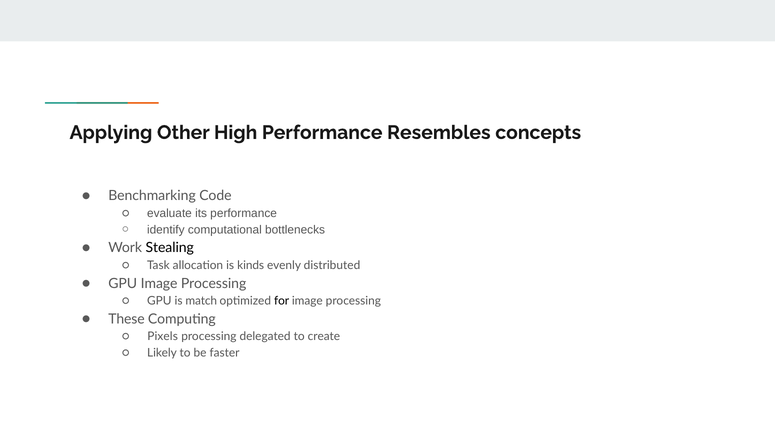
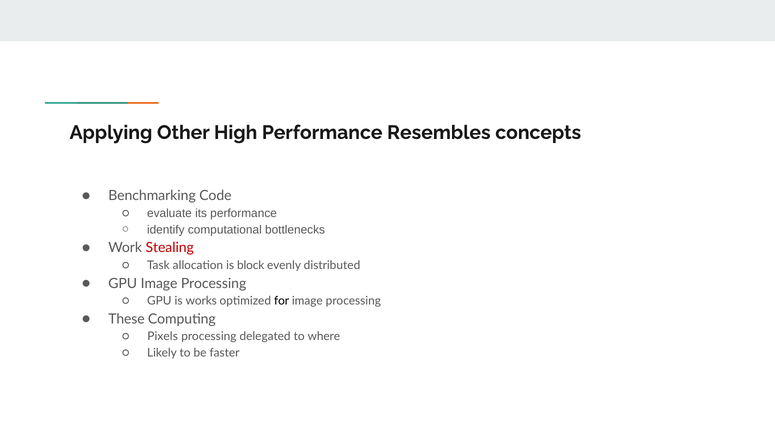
Stealing colour: black -> red (170, 248)
kinds: kinds -> block (251, 265)
match: match -> works (201, 301)
create: create -> where (324, 337)
